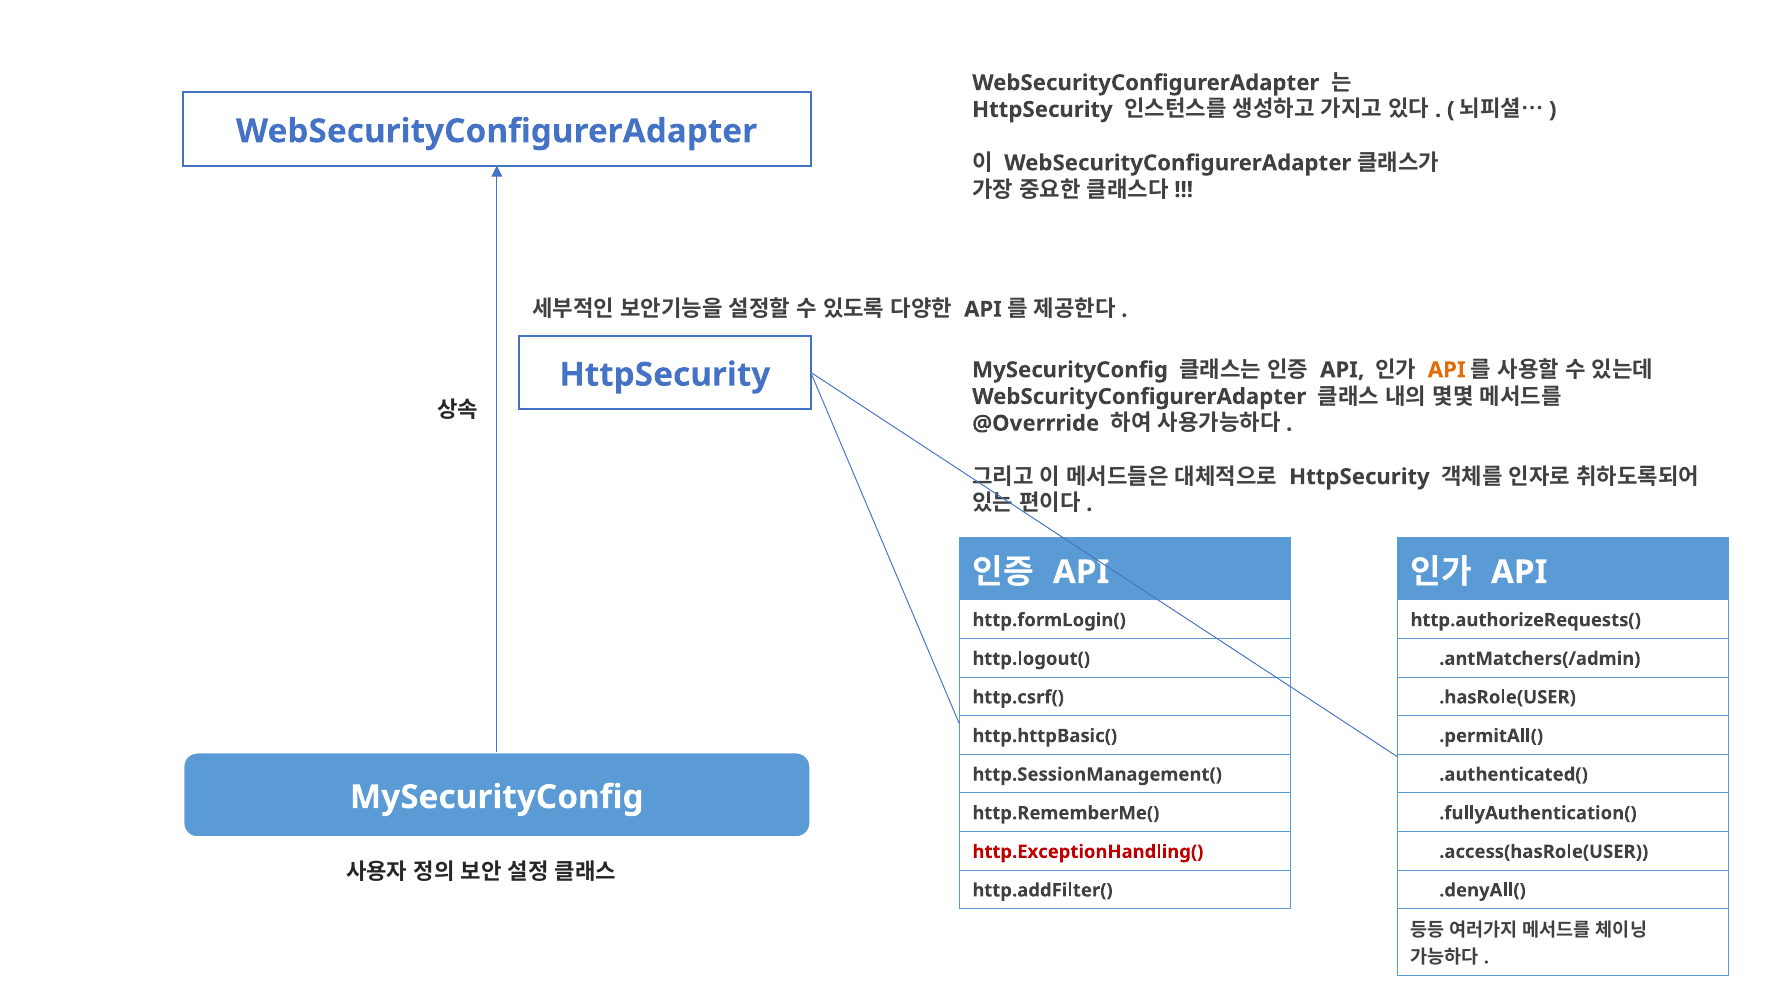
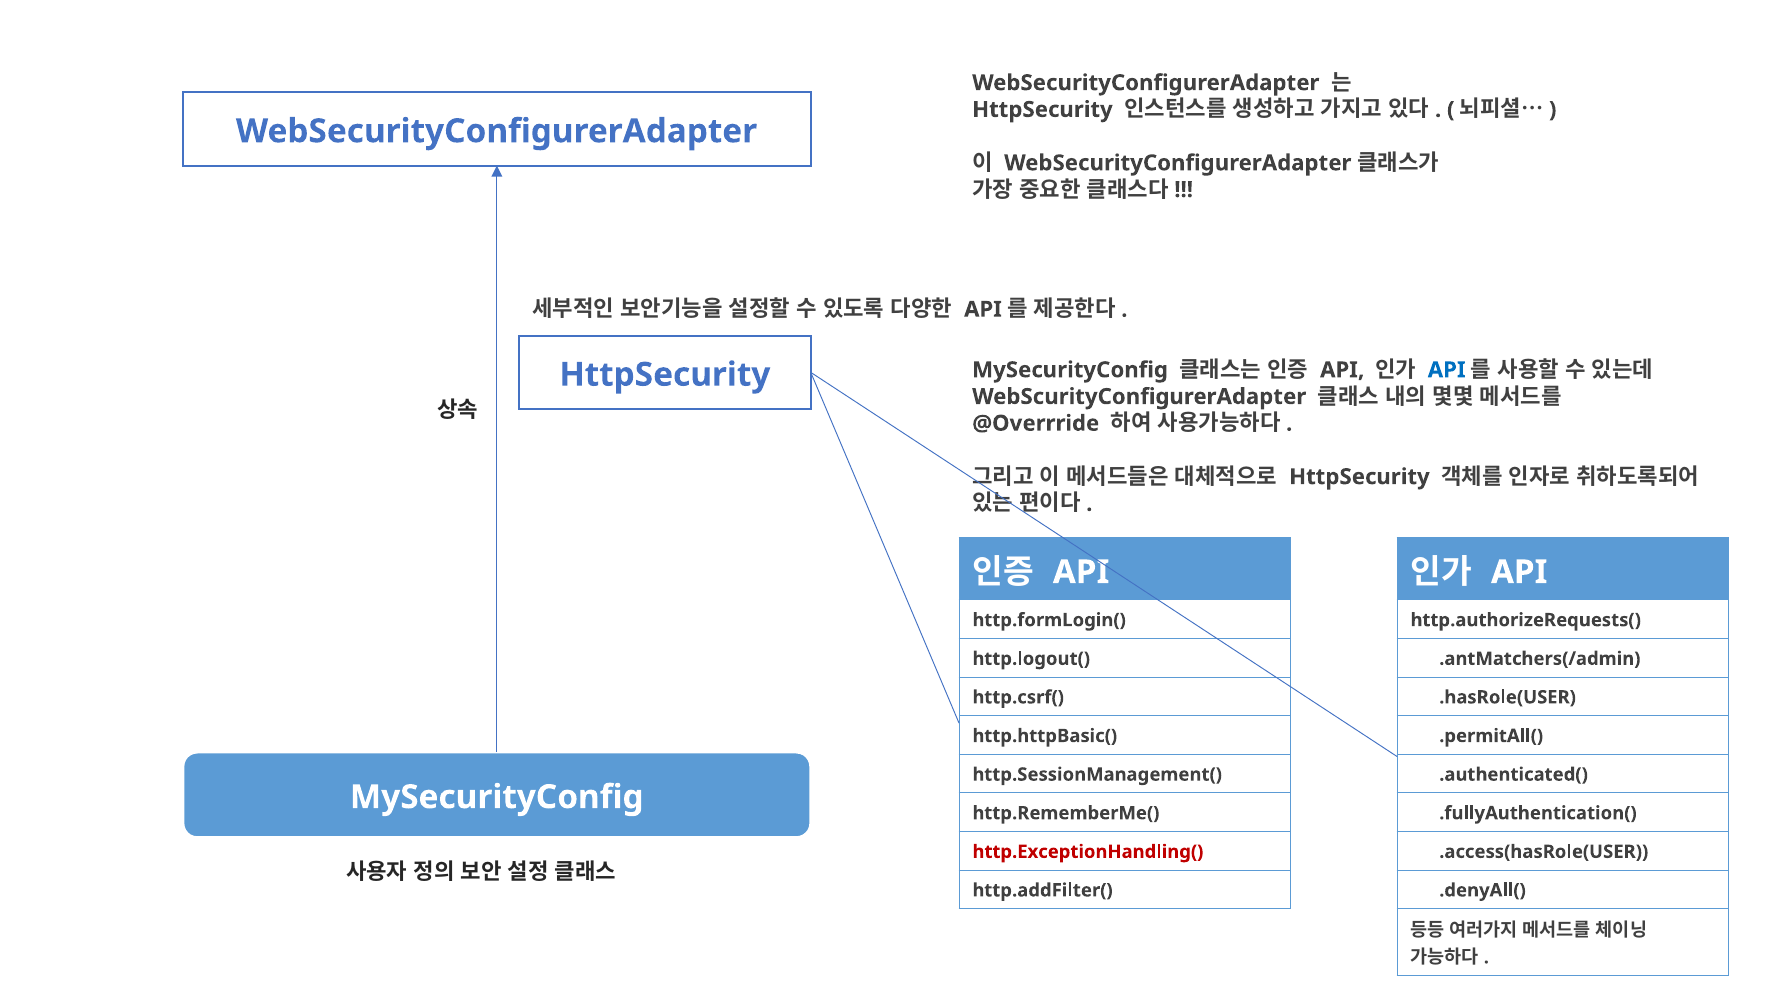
API colour: orange -> blue (1447, 370)
